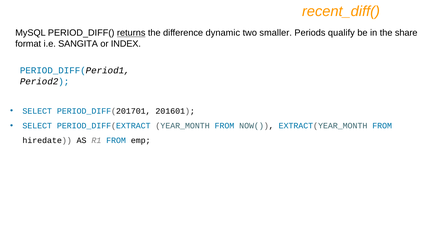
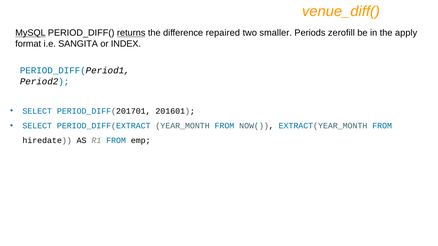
recent_diff(: recent_diff( -> venue_diff( (341, 11)
MySQL underline: none -> present (30, 33)
dynamic: dynamic -> repaired (223, 33)
qualify: qualify -> zerofill (341, 33)
share: share -> apply (406, 33)
